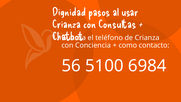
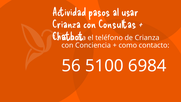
Dignidad: Dignidad -> Actividad (69, 12)
